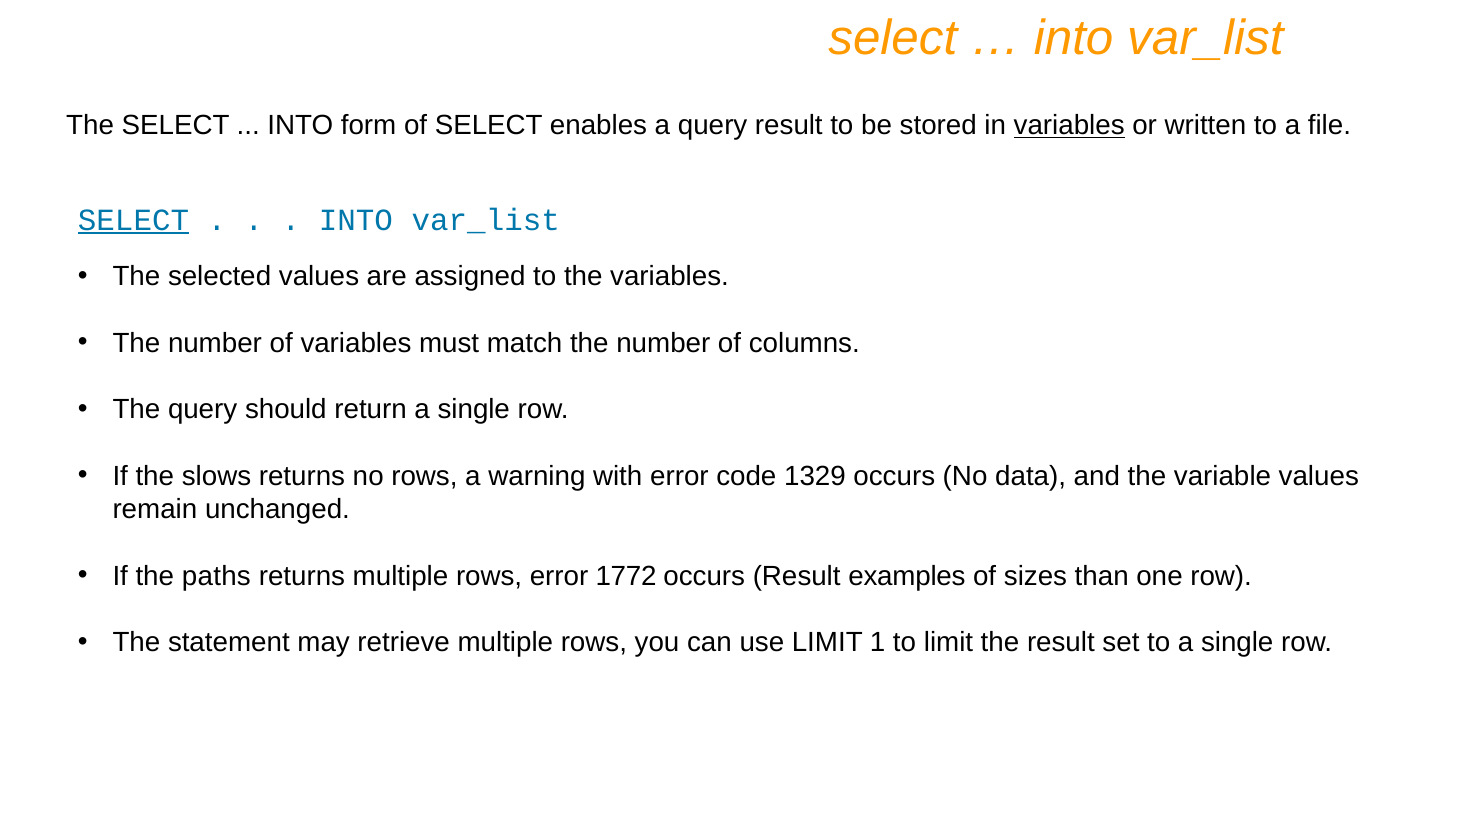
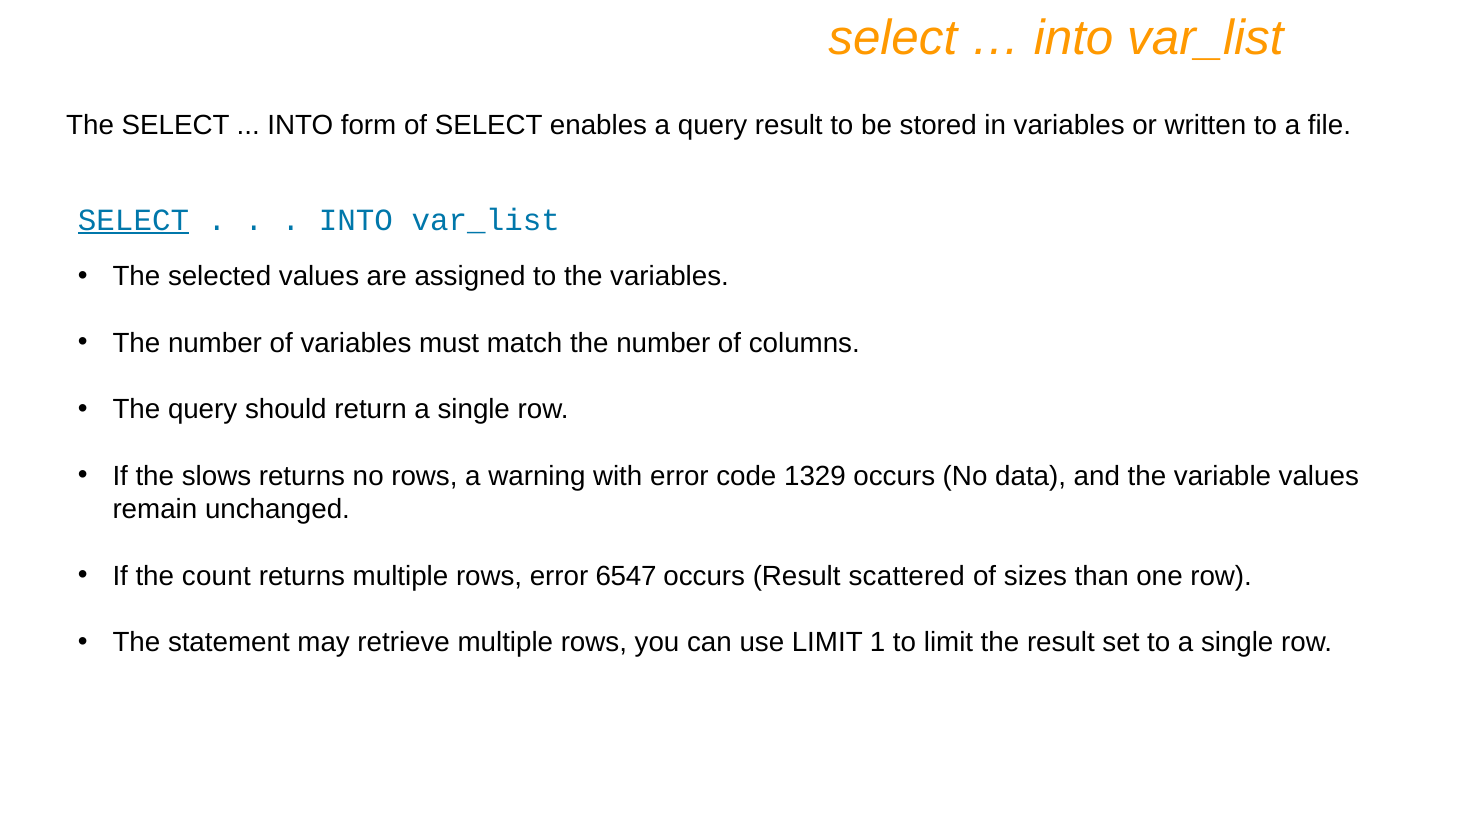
variables underline: present -> none (1069, 126)
paths: paths -> count (216, 576)
1772: 1772 -> 6547 (626, 576)
examples: examples -> scattered (907, 576)
